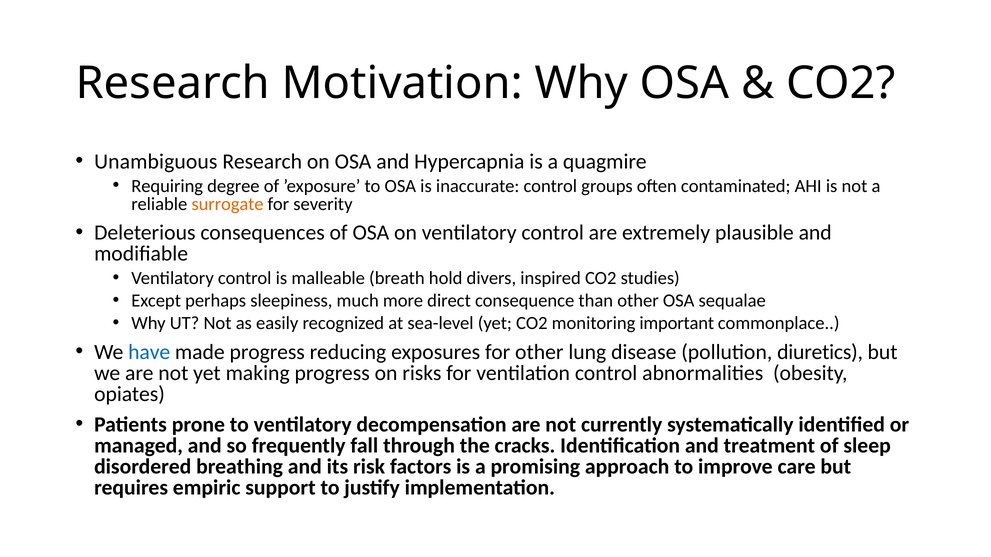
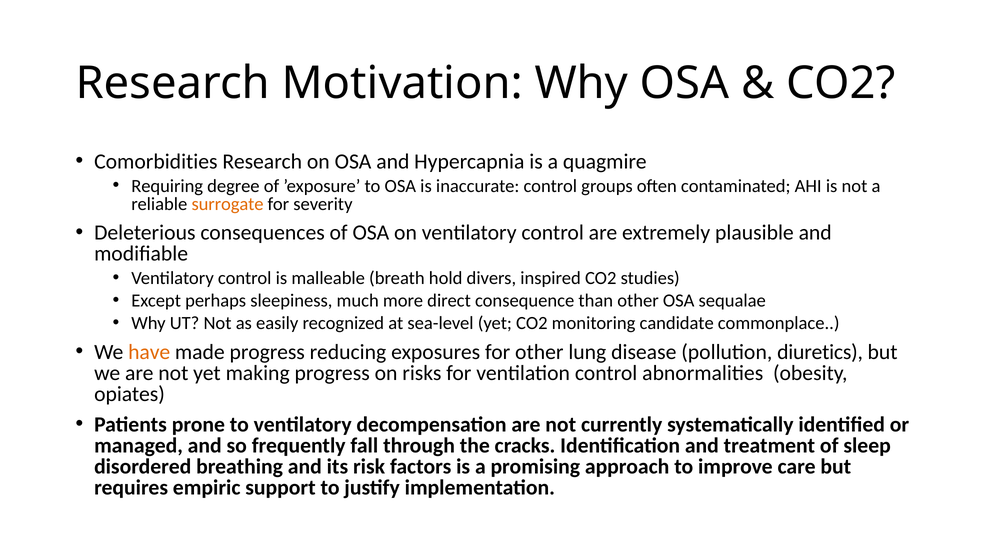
Unambiguous: Unambiguous -> Comorbidities (156, 162)
important: important -> candidate (677, 324)
have colour: blue -> orange (149, 352)
